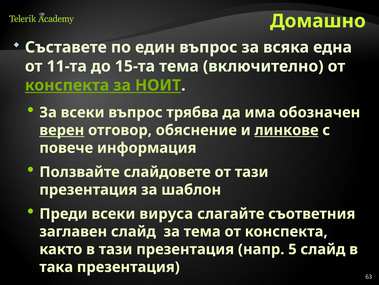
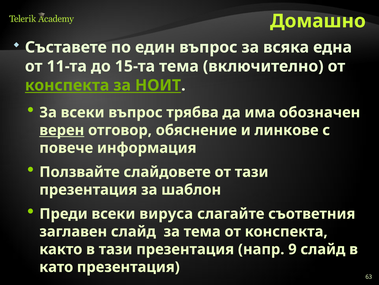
линкове underline: present -> none (287, 130)
5: 5 -> 9 (292, 249)
така: така -> като (56, 266)
